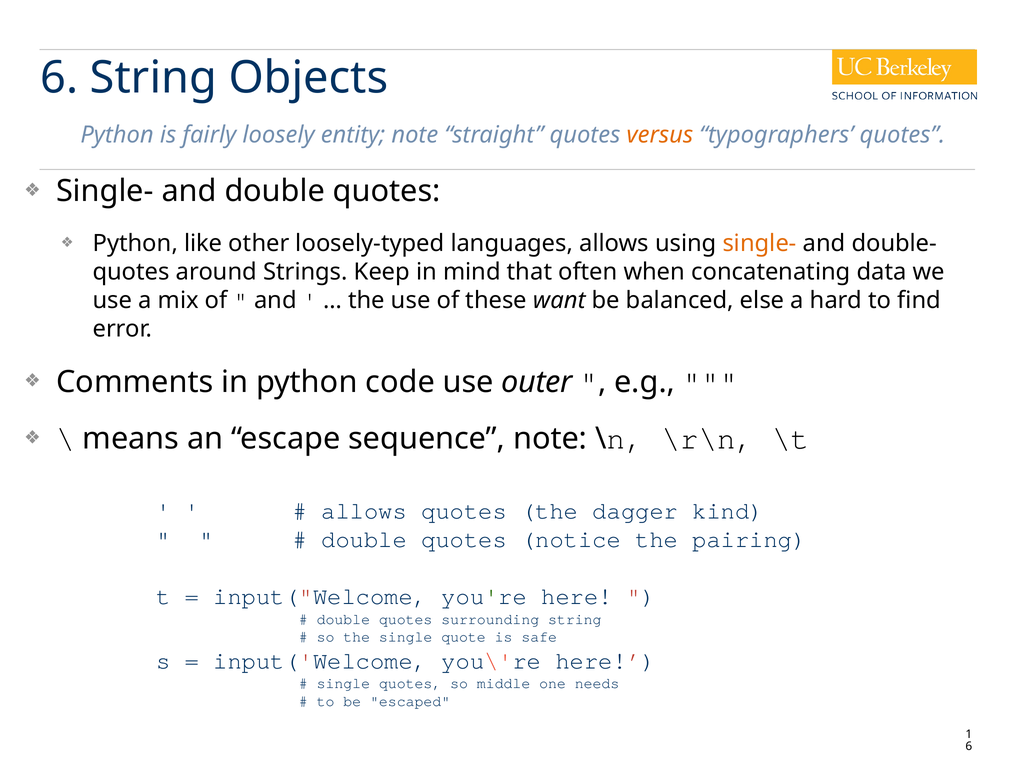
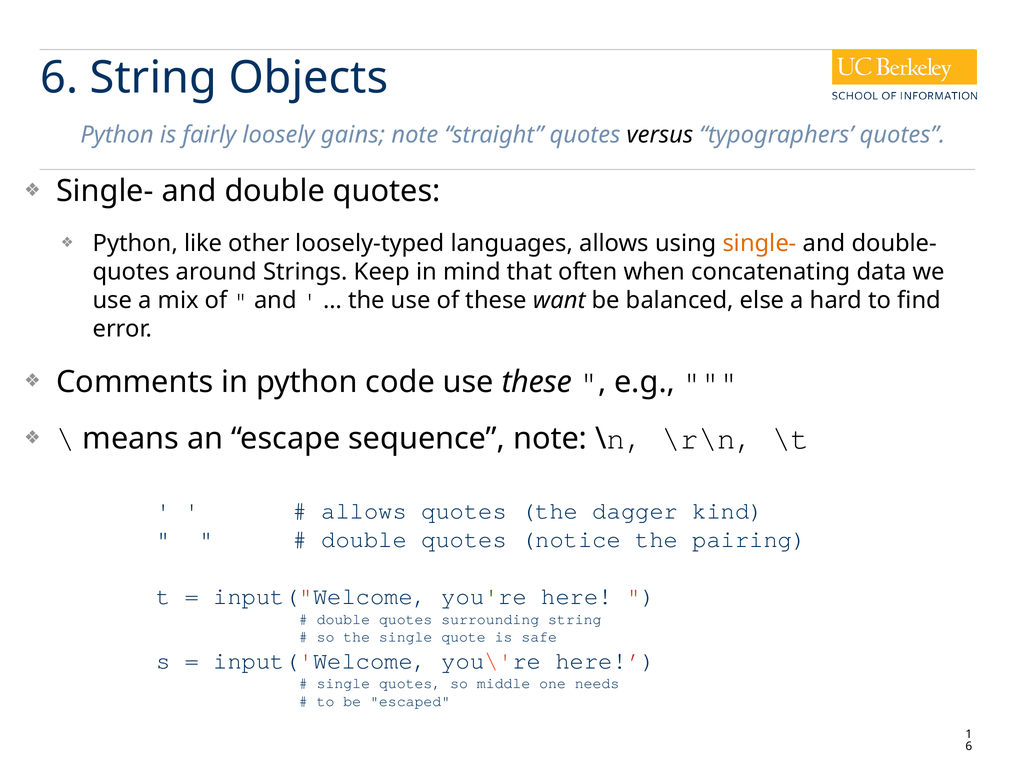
entity: entity -> gains (353, 135)
versus colour: orange -> black (660, 135)
use outer: outer -> these (537, 382)
